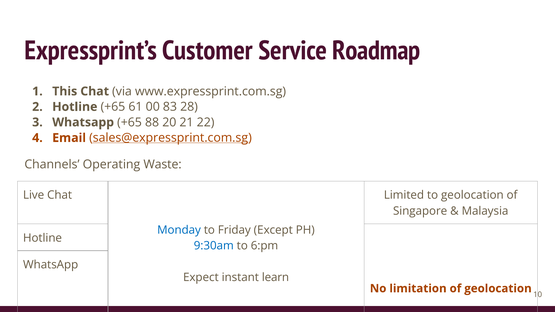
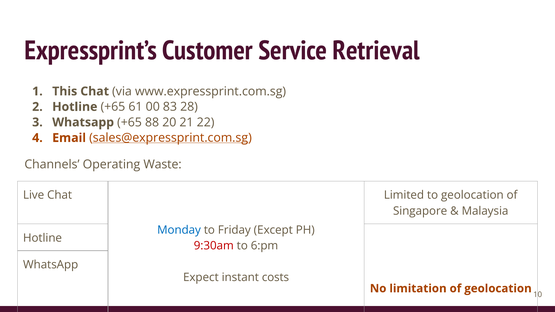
Roadmap: Roadmap -> Retrieval (376, 51)
9:30am colour: blue -> red (214, 246)
learn: learn -> costs (275, 278)
